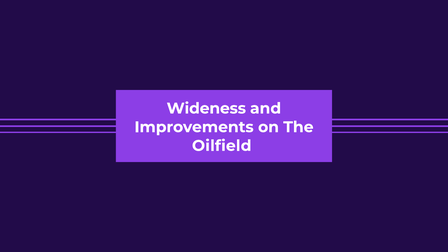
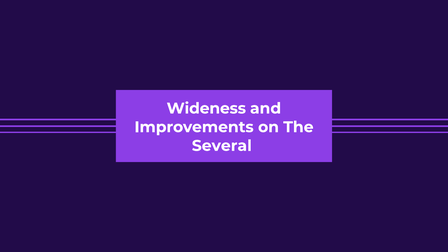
Oilfield: Oilfield -> Several (222, 146)
